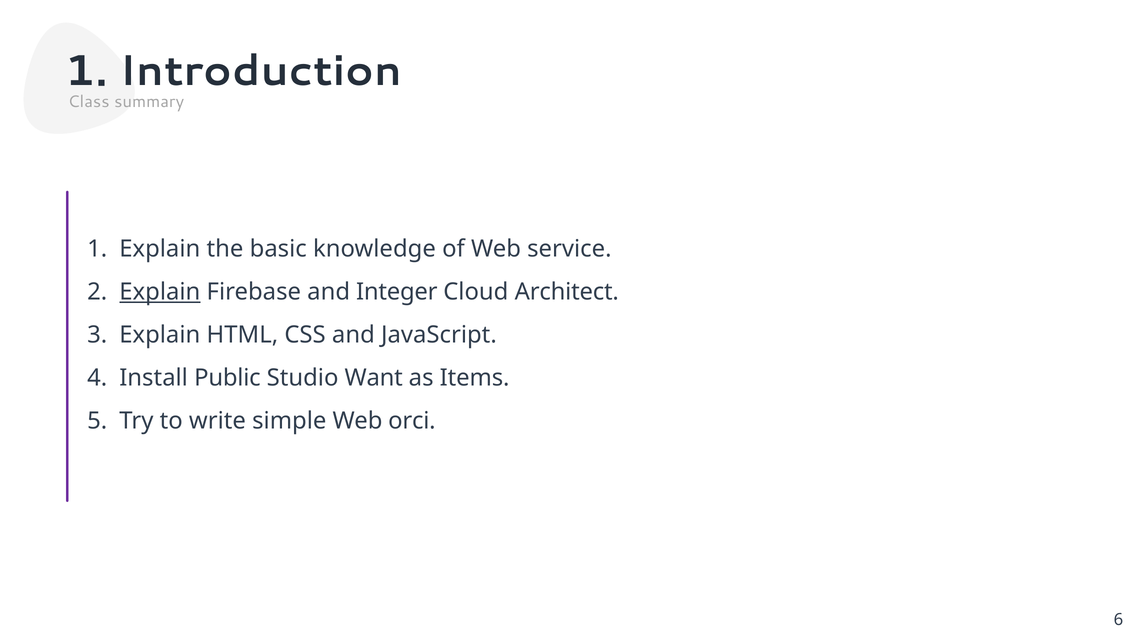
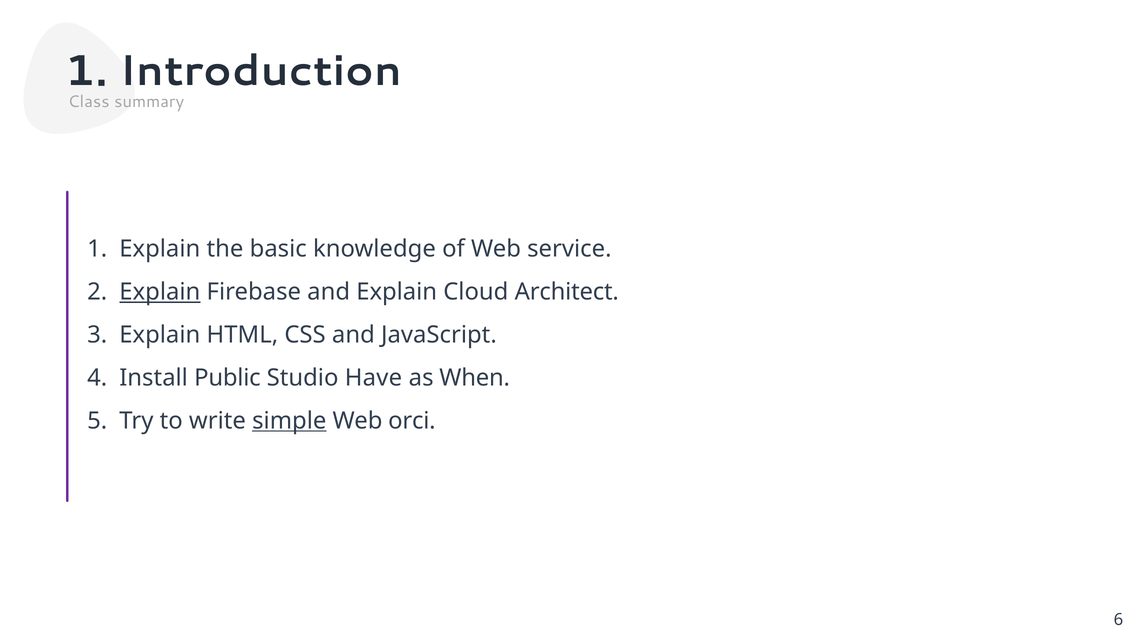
and Integer: Integer -> Explain (397, 292)
Want: Want -> Have (373, 378)
Items: Items -> When (475, 378)
simple underline: none -> present (289, 421)
